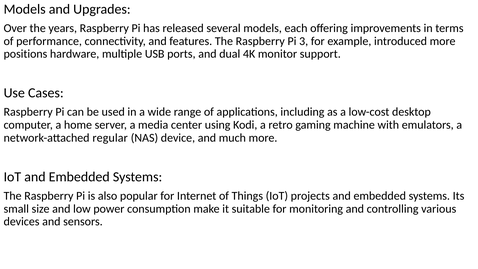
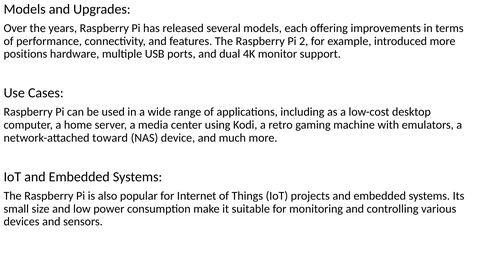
3: 3 -> 2 (304, 41)
regular: regular -> toward (110, 138)
